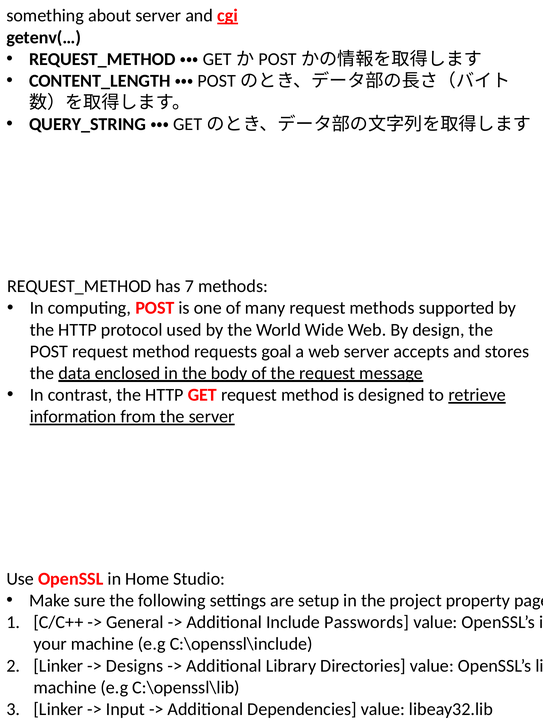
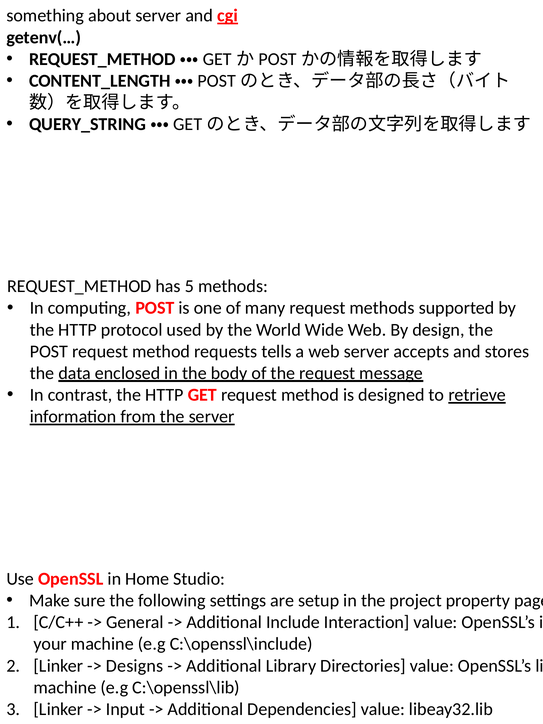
7: 7 -> 5 (189, 286)
goal: goal -> tells (276, 351)
Passwords: Passwords -> Interaction (367, 622)
